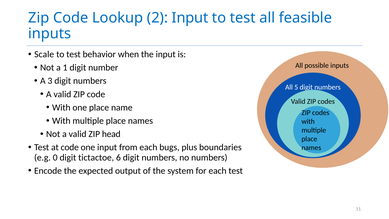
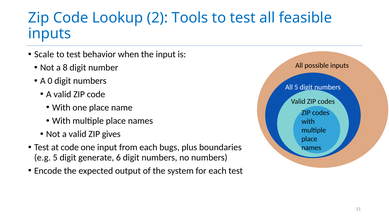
2 Input: Input -> Tools (190, 18)
1: 1 -> 8 (65, 68)
3: 3 -> 0 (50, 81)
head: head -> gives (111, 134)
e.g 0: 0 -> 5 (55, 157)
tictactoe: tictactoe -> generate (96, 157)
